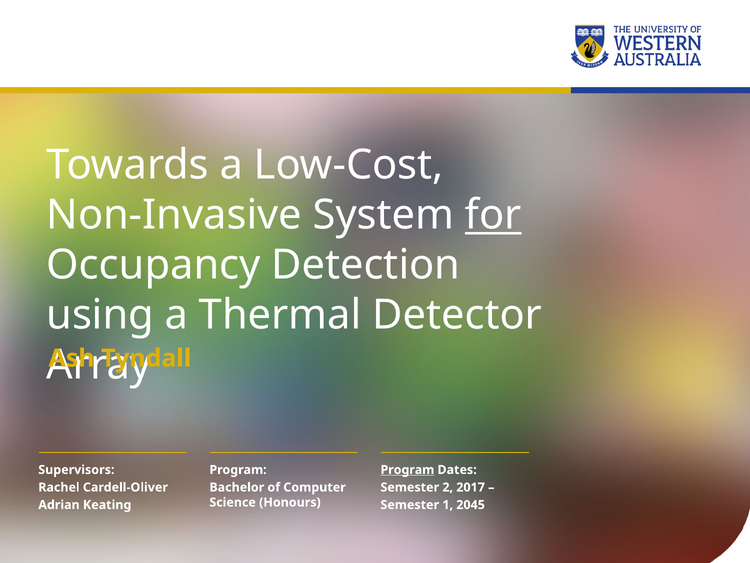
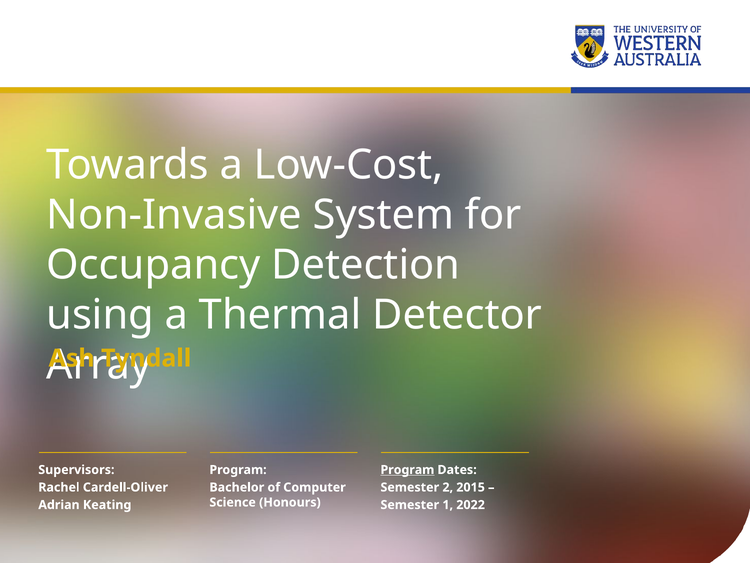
for underline: present -> none (493, 215)
2017: 2017 -> 2015 (471, 487)
2045: 2045 -> 2022 (471, 504)
